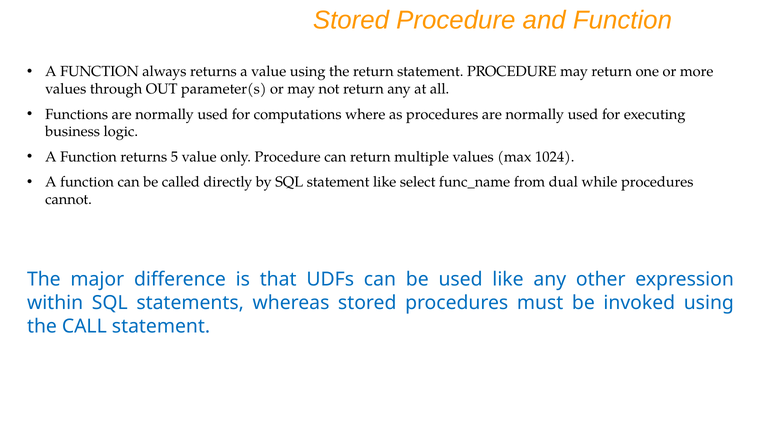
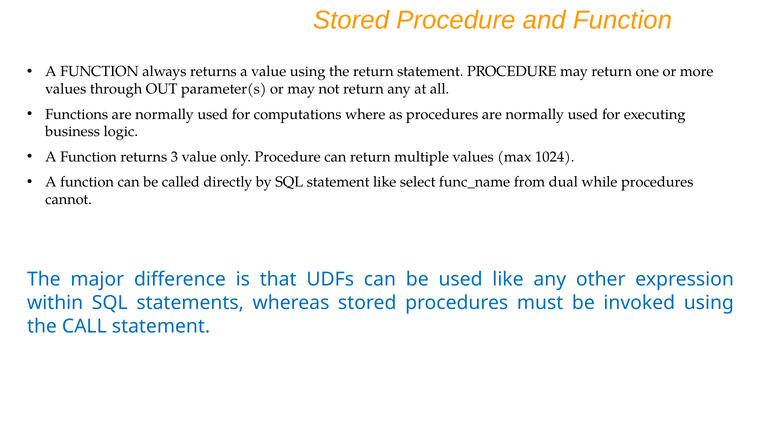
5: 5 -> 3 (174, 157)
